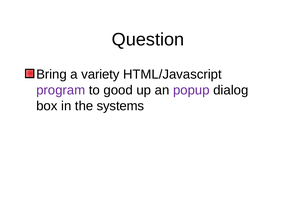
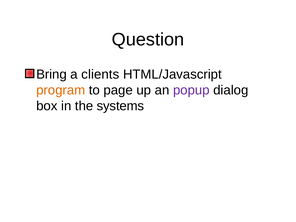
variety: variety -> clients (100, 74)
program colour: purple -> orange (61, 90)
good: good -> page (118, 90)
